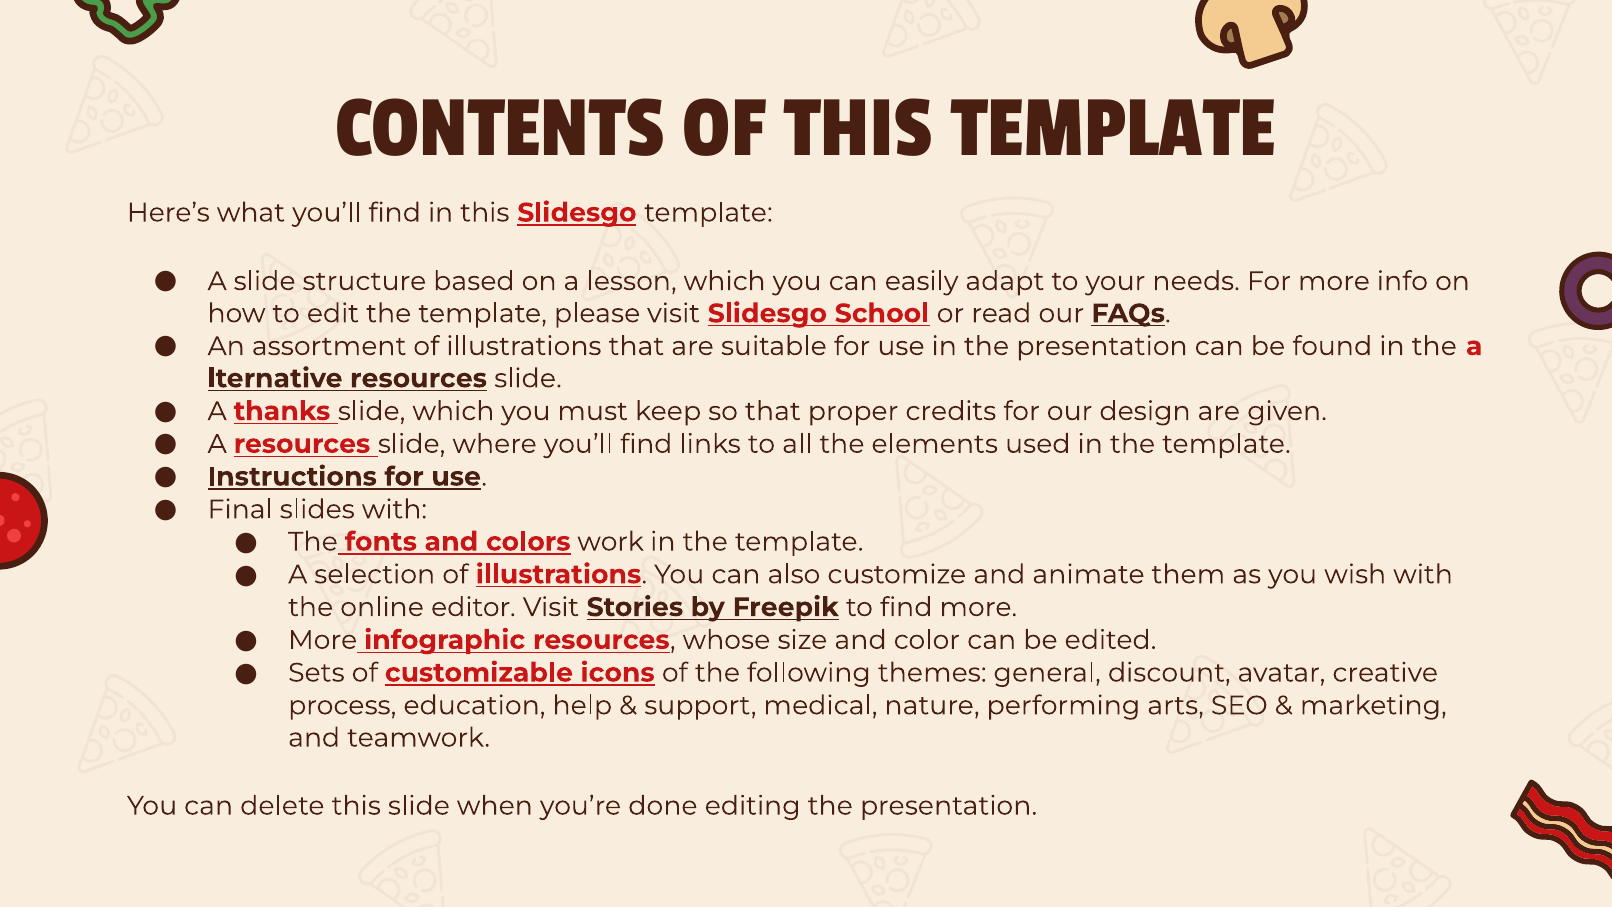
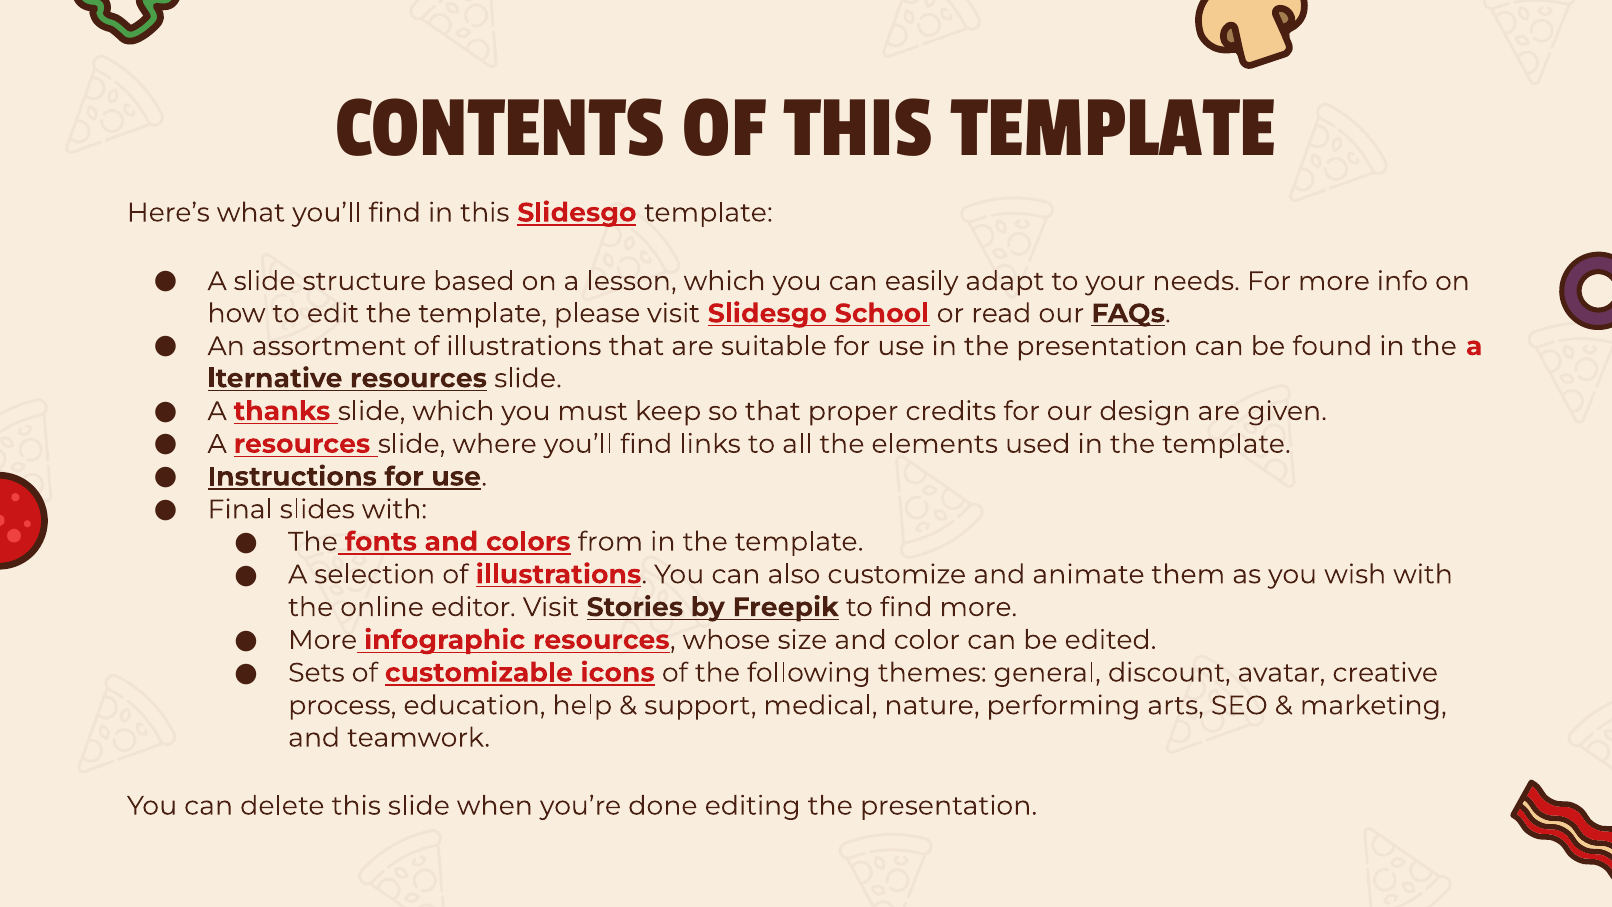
work: work -> from (610, 542)
